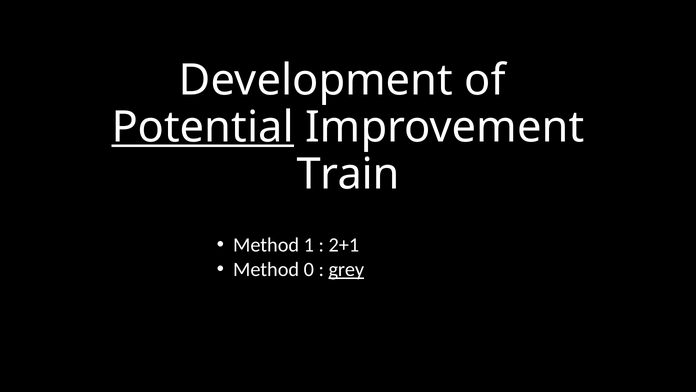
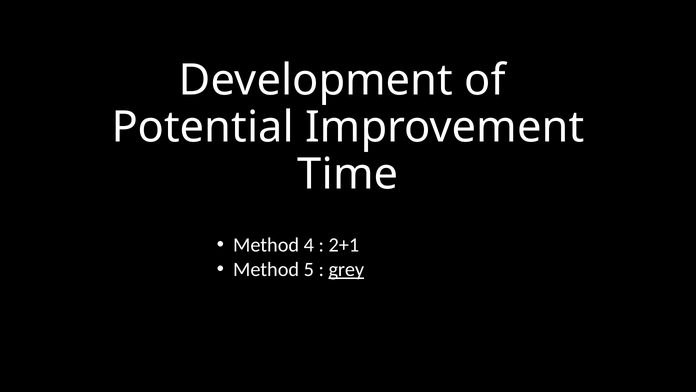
Potential underline: present -> none (203, 127)
Train: Train -> Time (348, 174)
1: 1 -> 4 (309, 245)
0: 0 -> 5 (309, 269)
